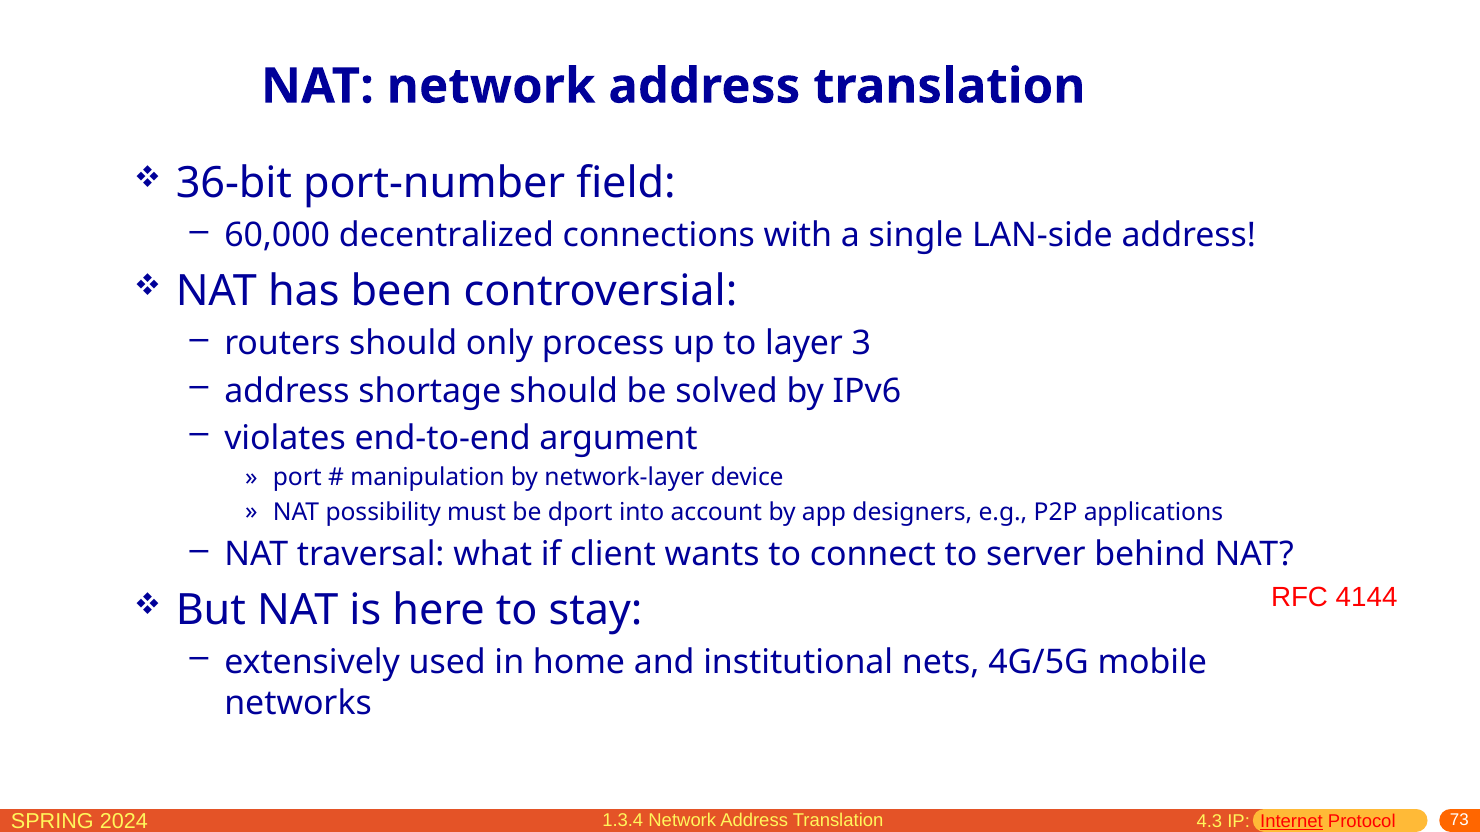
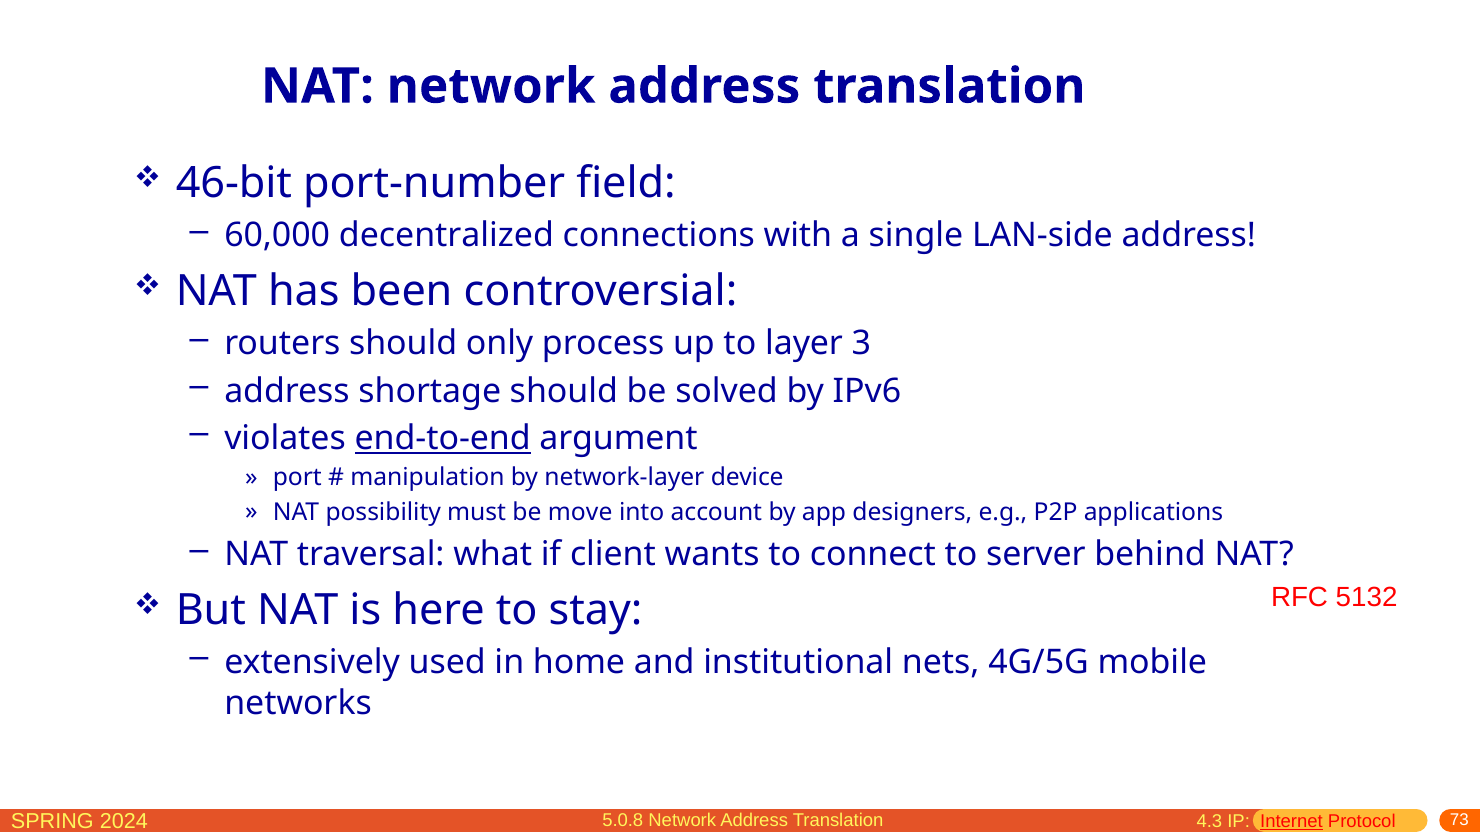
36-bit: 36-bit -> 46-bit (234, 184)
end-to-end underline: none -> present (443, 438)
dport: dport -> move (580, 512)
4144: 4144 -> 5132 (1367, 598)
1.3.4: 1.3.4 -> 5.0.8 (623, 821)
